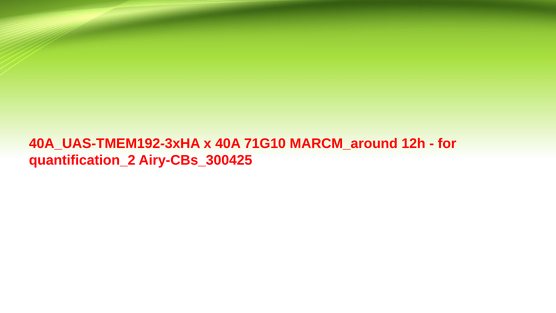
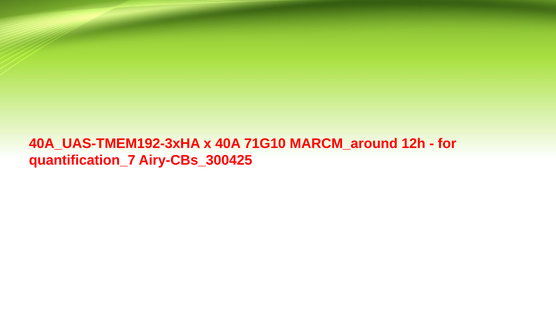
quantification_2: quantification_2 -> quantification_7 (82, 160)
